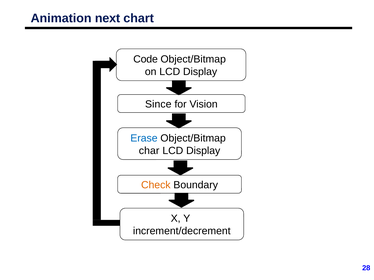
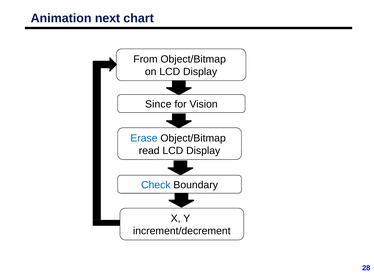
Code: Code -> From (146, 59)
char: char -> read (149, 151)
Check colour: orange -> blue (156, 185)
